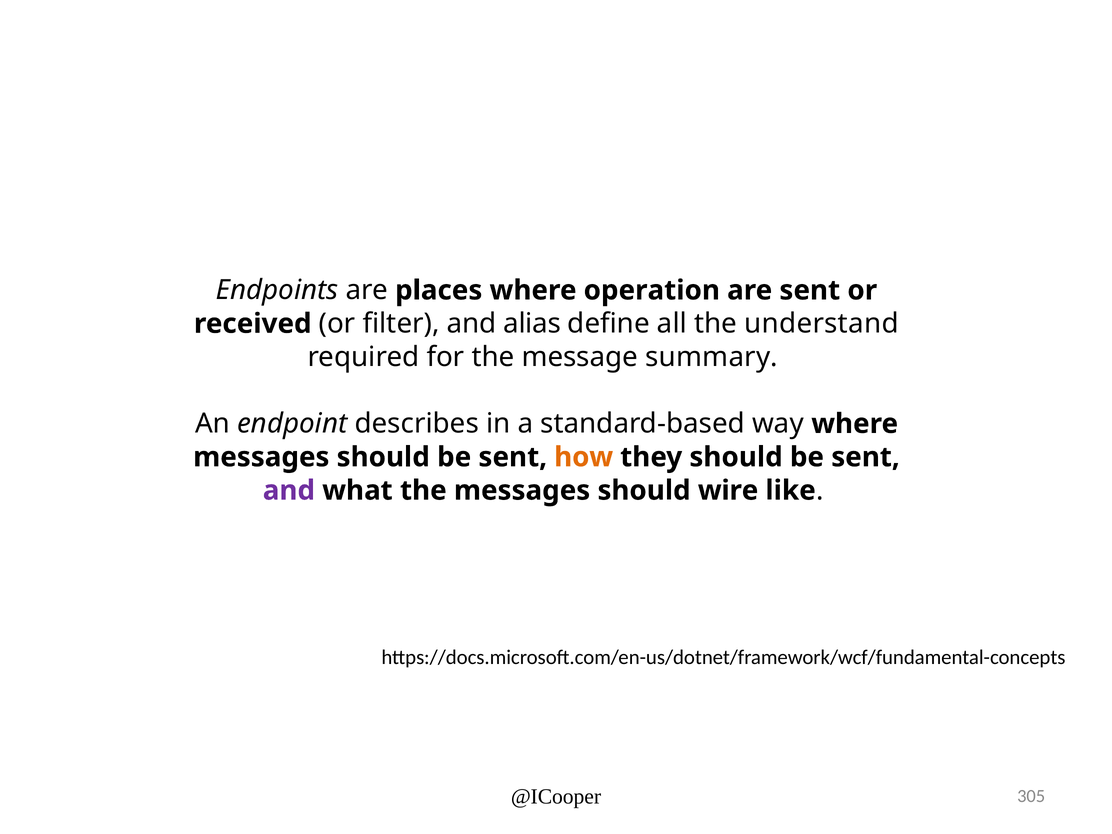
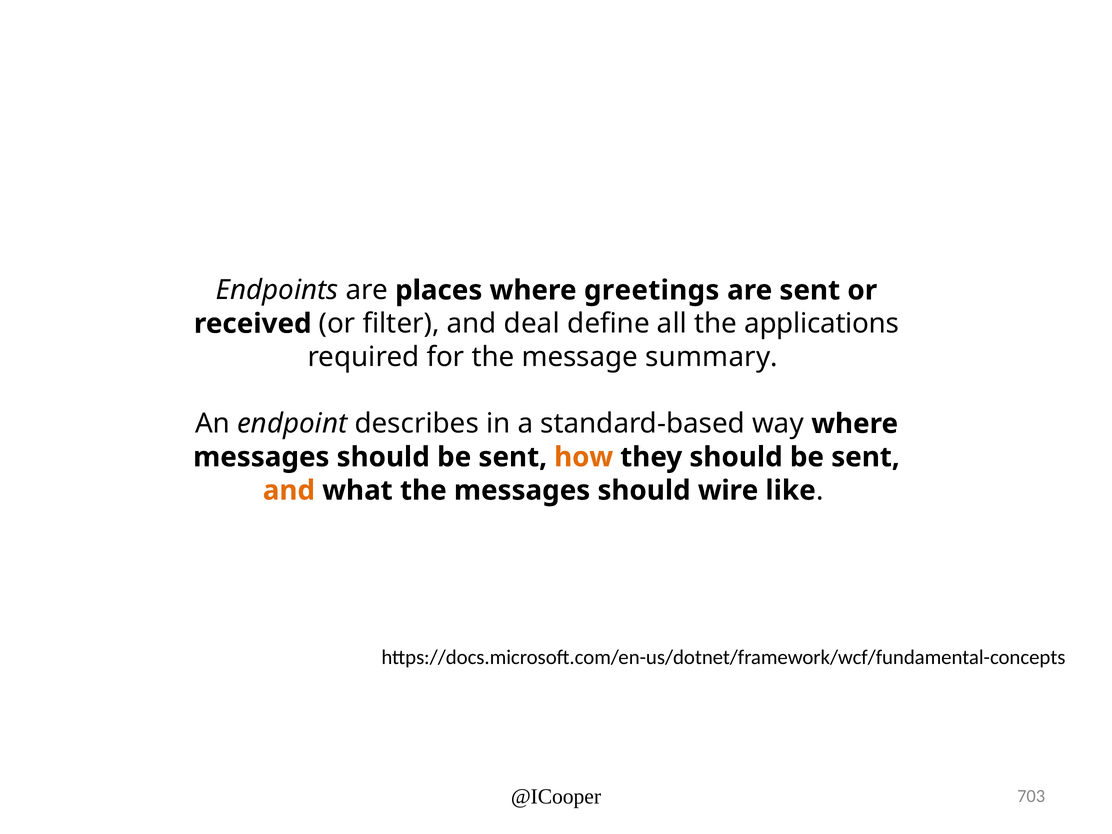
operation: operation -> greetings (652, 290)
alias: alias -> deal (532, 324)
understand: understand -> applications (822, 324)
and colour: purple -> orange (289, 490)
305: 305 -> 703 (1031, 796)
